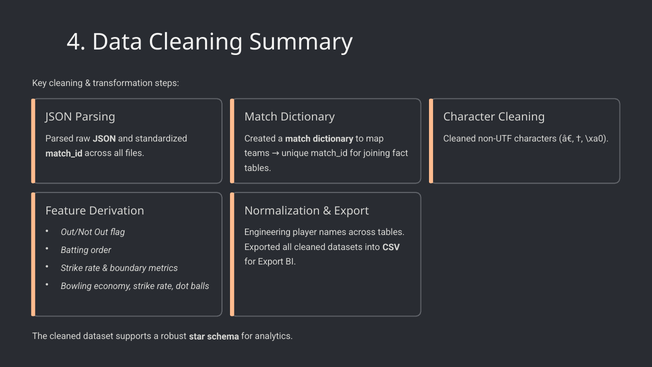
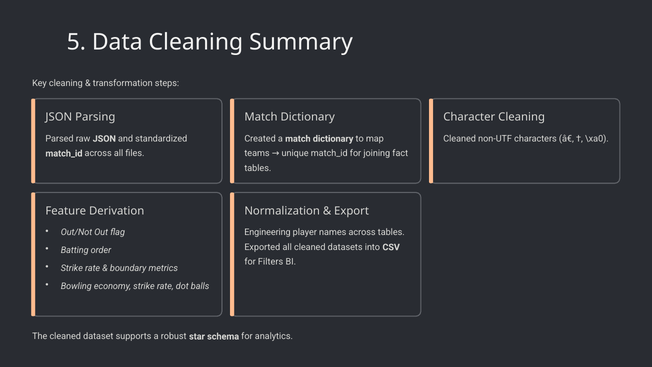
4: 4 -> 5 (76, 42)
for Export: Export -> Filters (271, 262)
